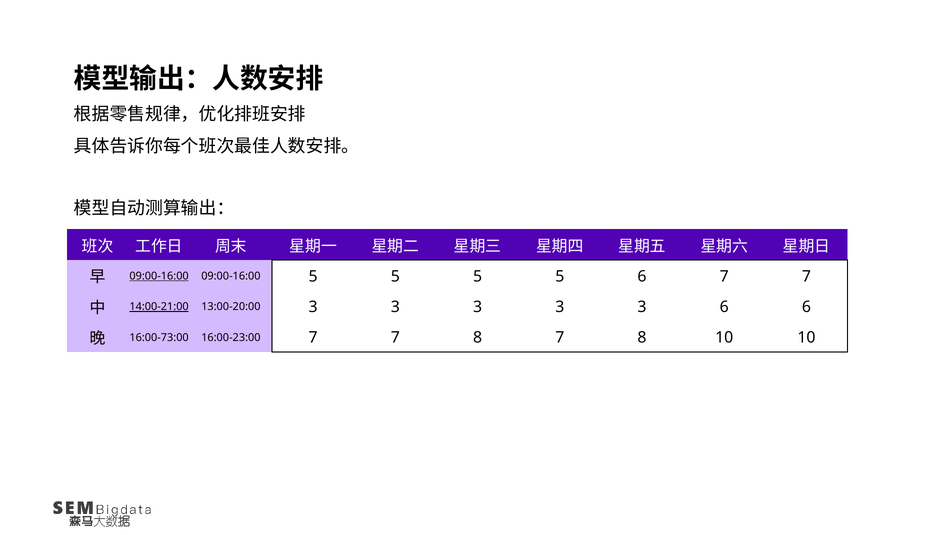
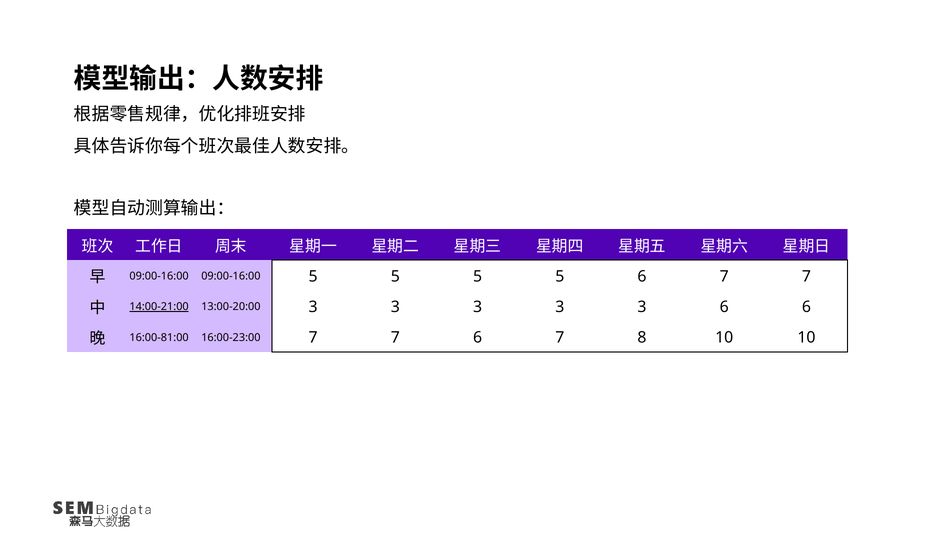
09:00-16:00 underline: present -> none (159, 276)
16:00-73:00: 16:00-73:00 -> 16:00-81:00 (159, 337)
7 7 8: 8 -> 6 (478, 338)
